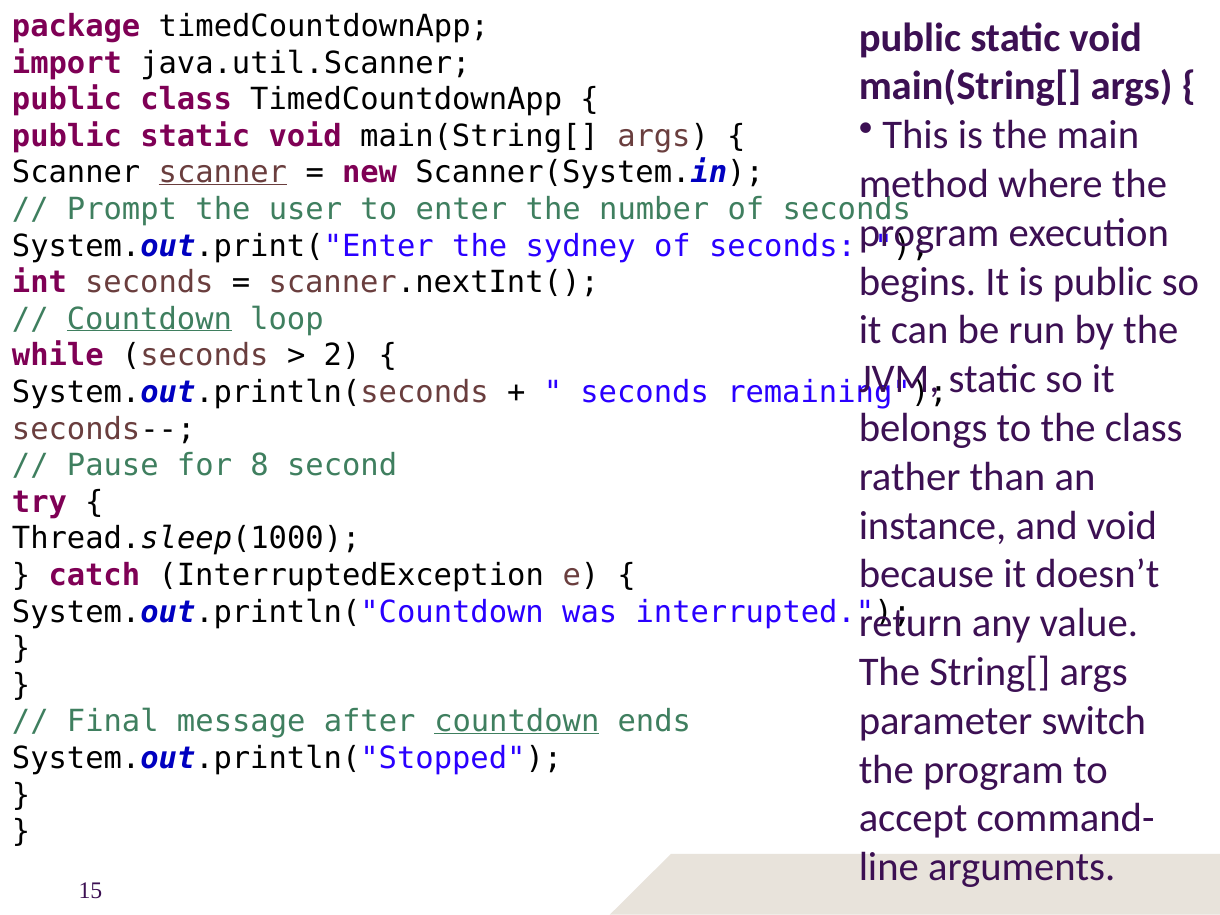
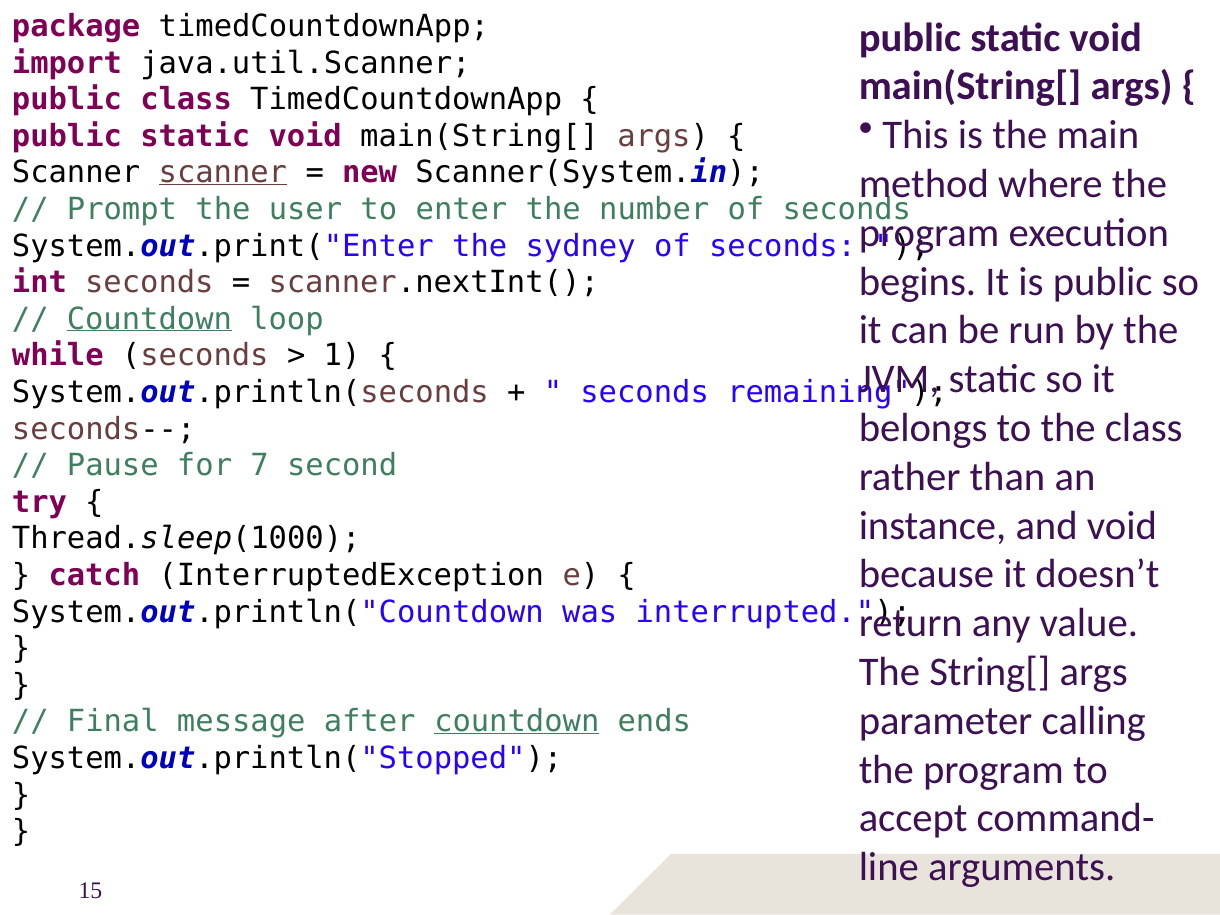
2: 2 -> 1 (342, 356)
8: 8 -> 7 (260, 466)
switch: switch -> calling (1094, 721)
